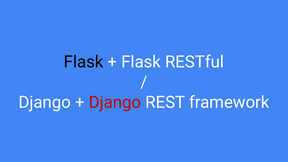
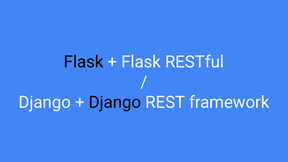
Django colour: red -> black (115, 102)
